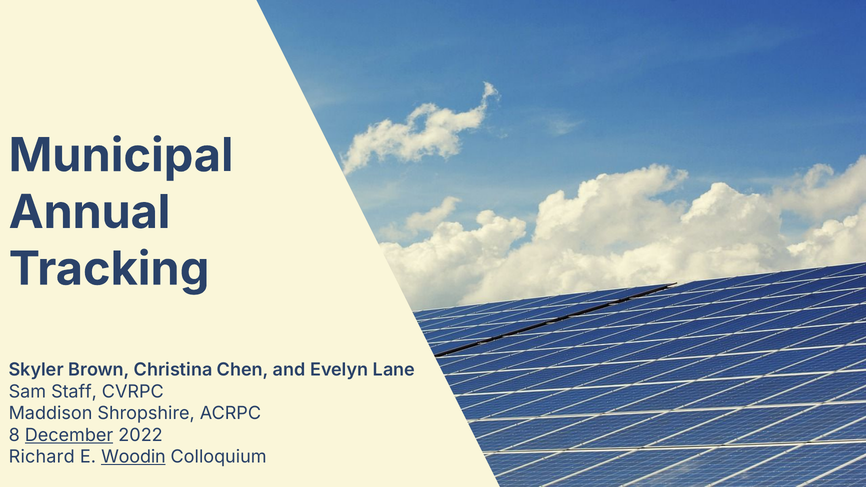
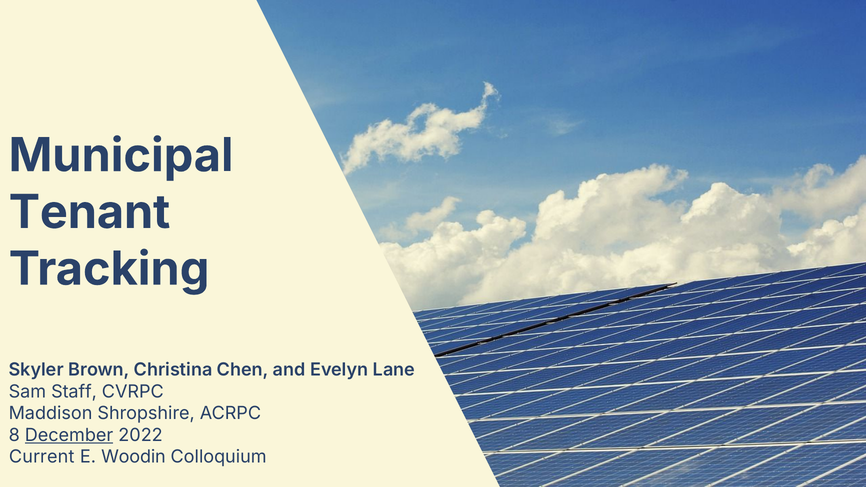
Annual: Annual -> Tenant (89, 213)
Richard: Richard -> Current (42, 457)
Woodin underline: present -> none (133, 457)
